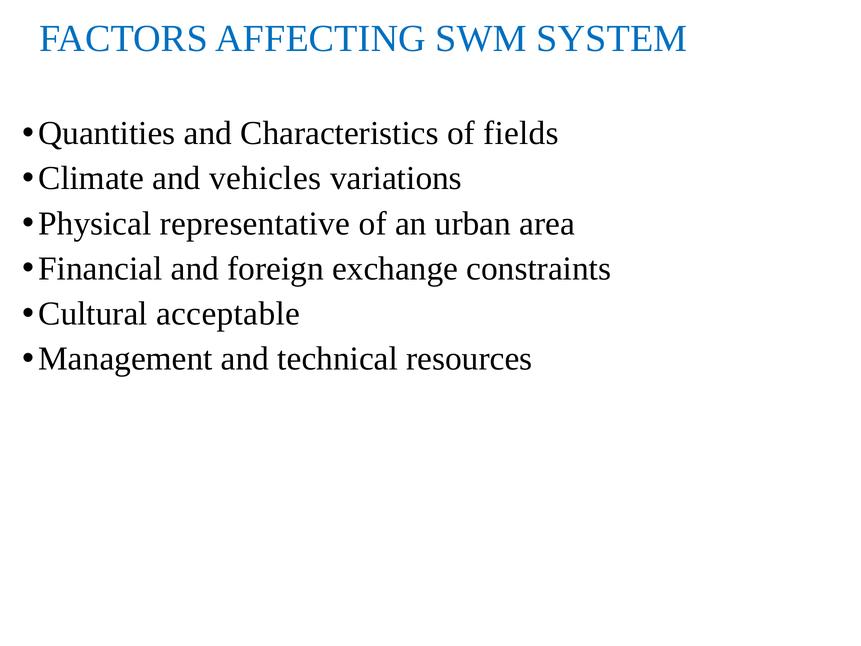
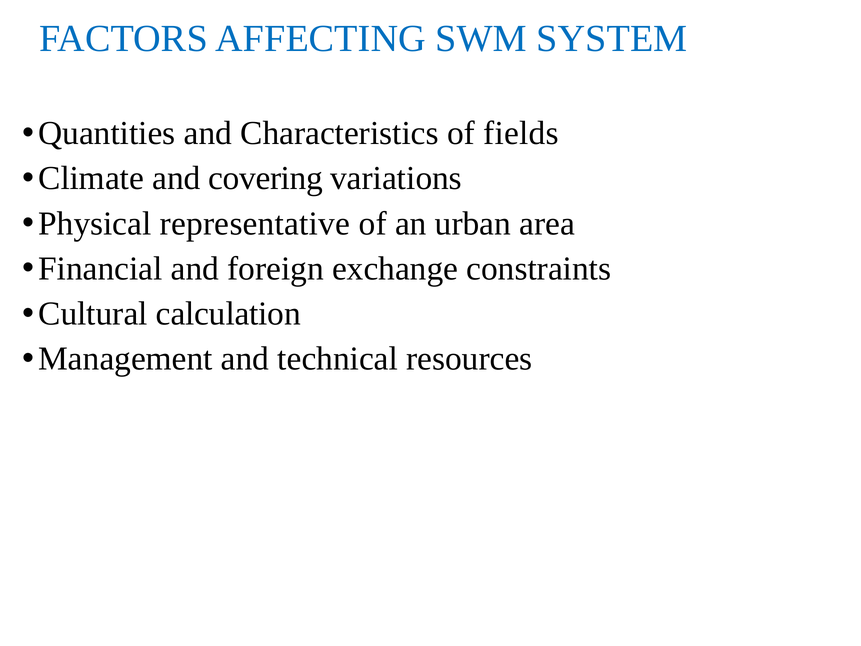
vehicles: vehicles -> covering (266, 178)
acceptable: acceptable -> calculation (228, 314)
